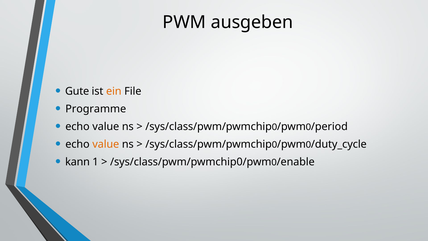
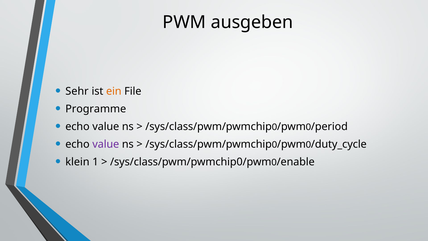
Gute: Gute -> Sehr (77, 91)
value colour: orange -> purple (106, 144)
kann: kann -> klein (77, 162)
